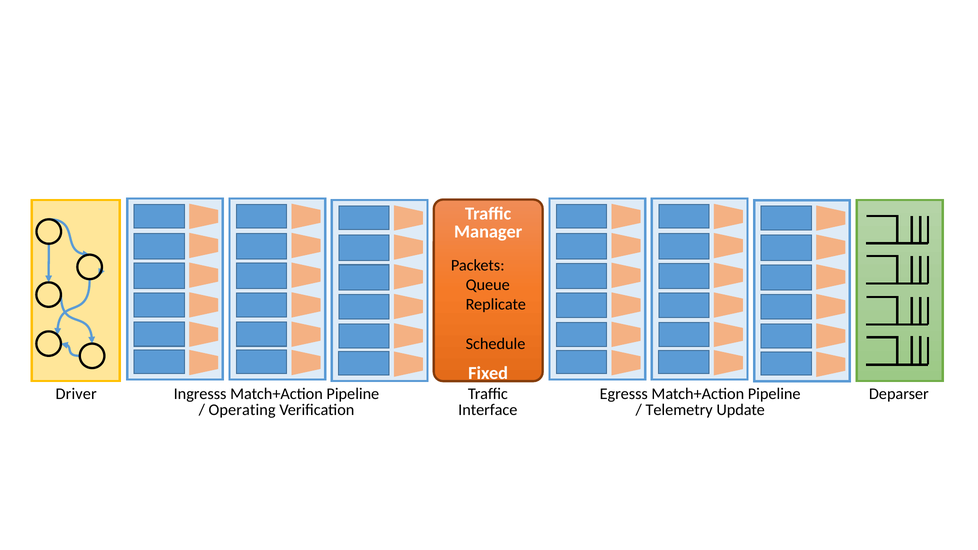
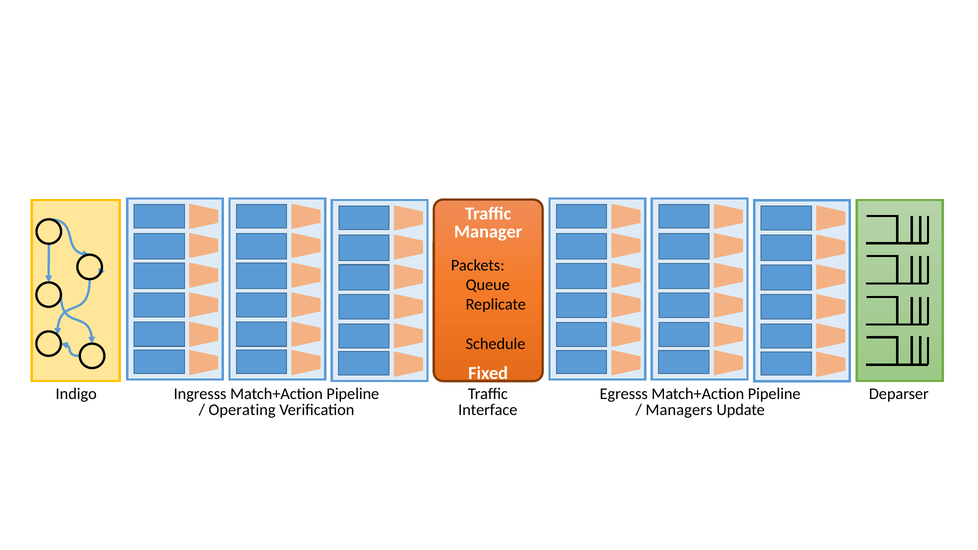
Driver: Driver -> Indigo (76, 394)
Telemetry: Telemetry -> Managers (679, 410)
